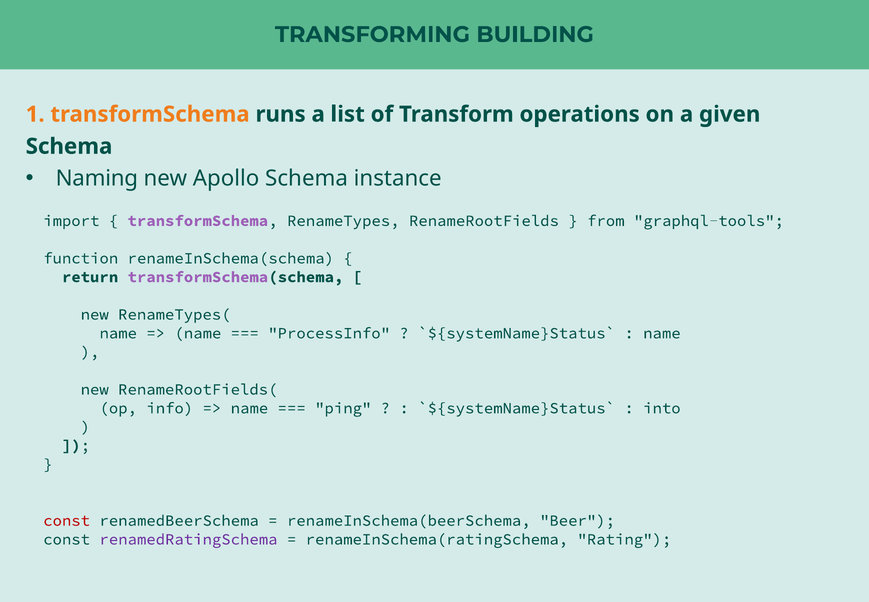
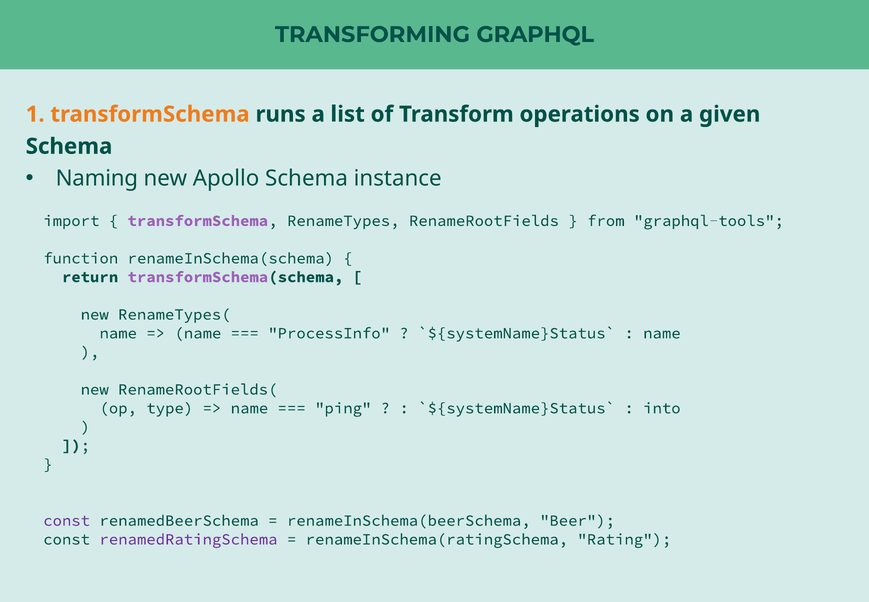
BUILDING: BUILDING -> GRAPHQL (535, 34)
info: info -> type (170, 408)
const colour: red -> purple (67, 520)
